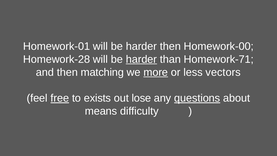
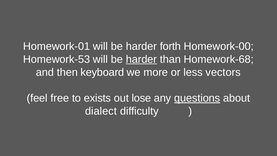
harder then: then -> forth (170, 46)
Homework-28: Homework-28 -> Homework-53 (57, 59)
Homework-71: Homework-71 -> Homework-68 (219, 59)
matching: matching -> keyboard (102, 72)
more underline: present -> none (156, 72)
free underline: present -> none (60, 98)
means: means -> dialect (101, 111)
